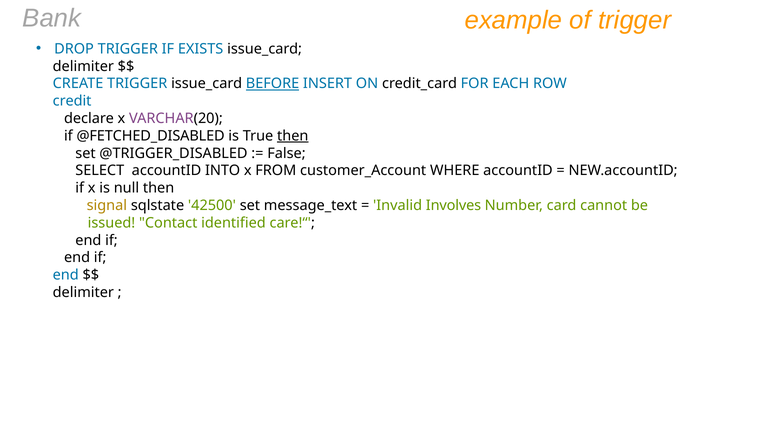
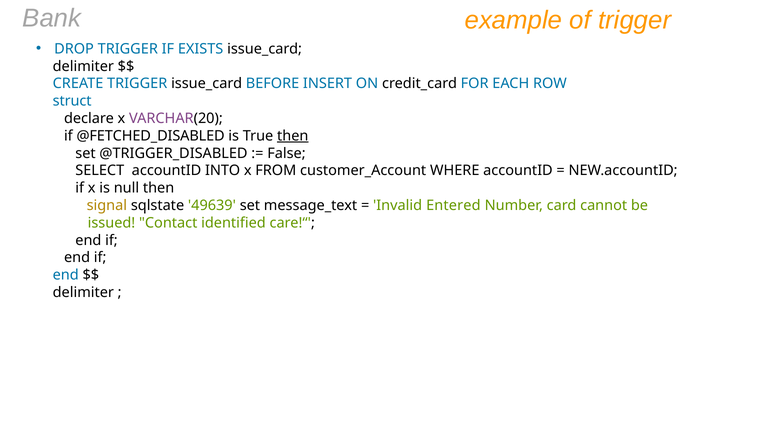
BEFORE underline: present -> none (273, 84)
credit: credit -> struct (72, 101)
42500: 42500 -> 49639 (212, 206)
Involves: Involves -> Entered (453, 206)
